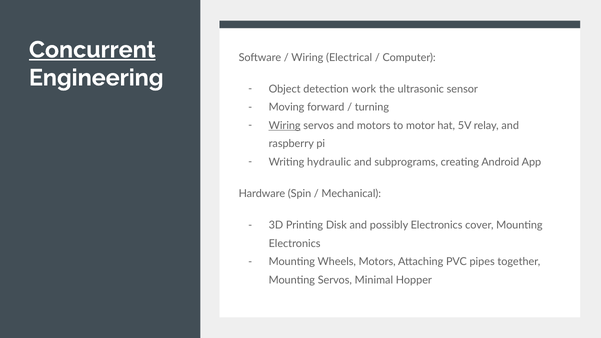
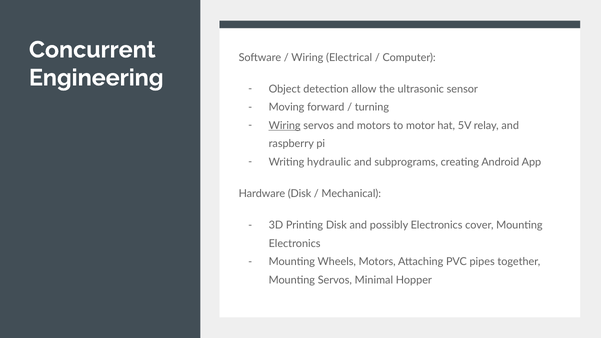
Concurrent underline: present -> none (92, 50)
work: work -> allow (364, 89)
Hardware Spin: Spin -> Disk (300, 194)
